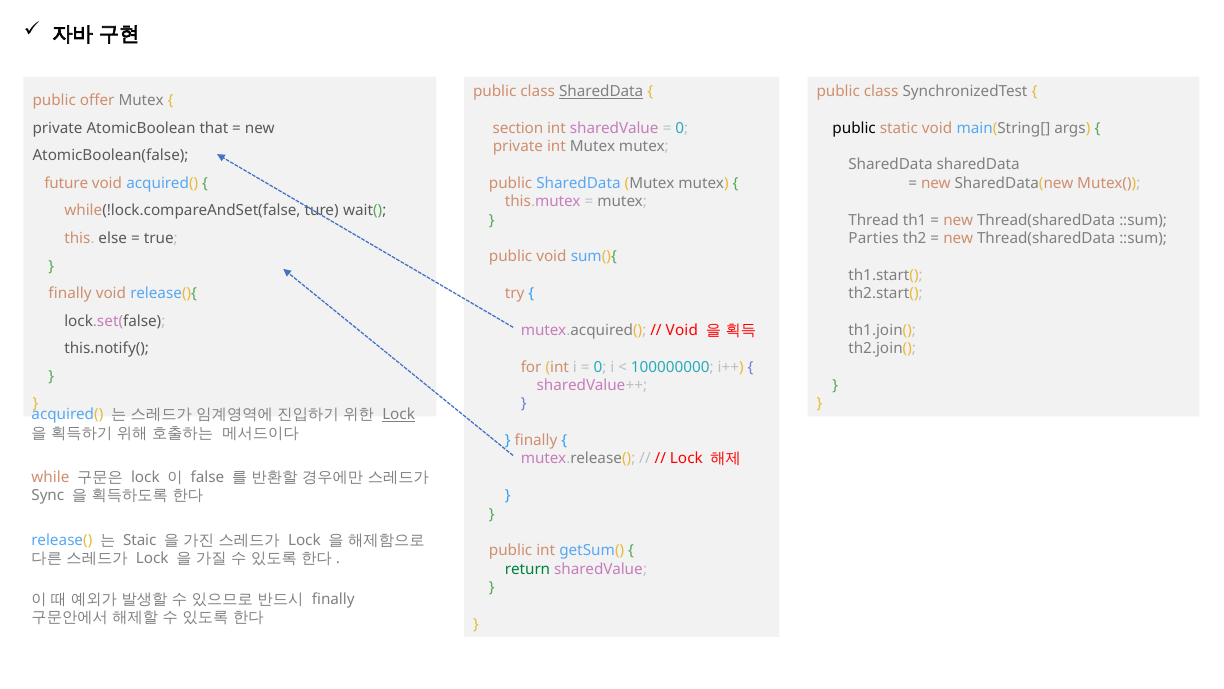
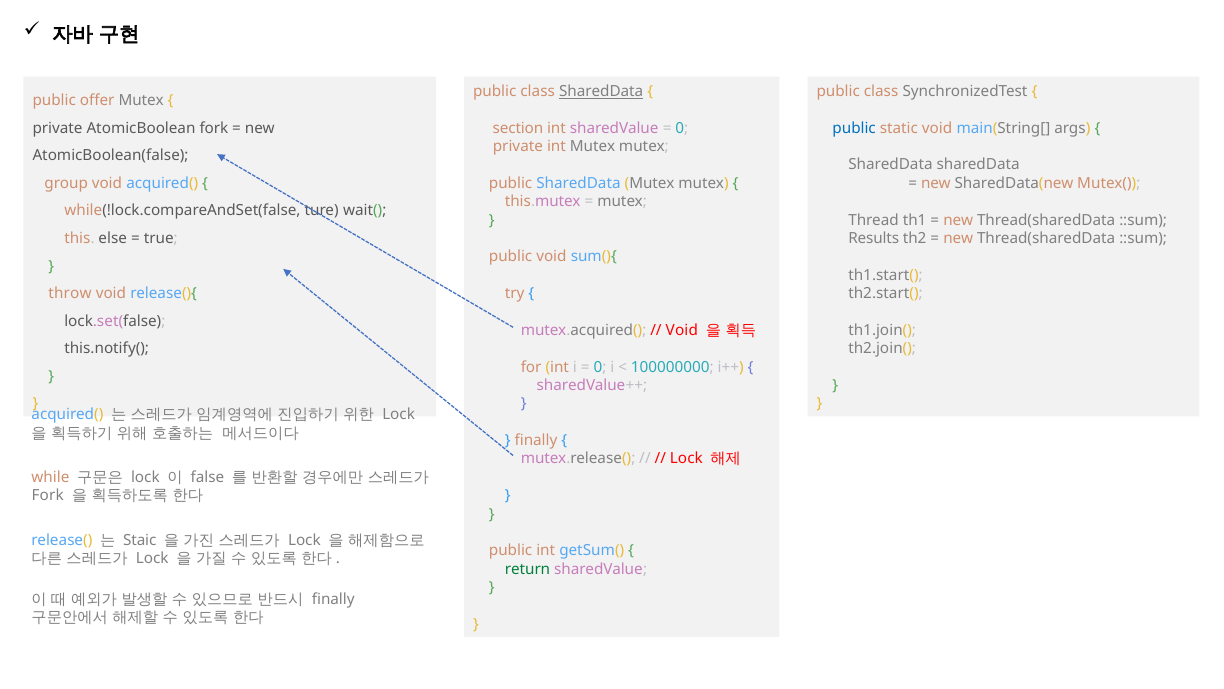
AtomicBoolean that: that -> fork (214, 128)
public colour: black -> blue (854, 128)
future: future -> group (66, 183)
Parties: Parties -> Results (874, 238)
finally: finally -> throw (70, 293)
Lock underline: present -> none (399, 414)
Sync: Sync -> Fork (48, 496)
